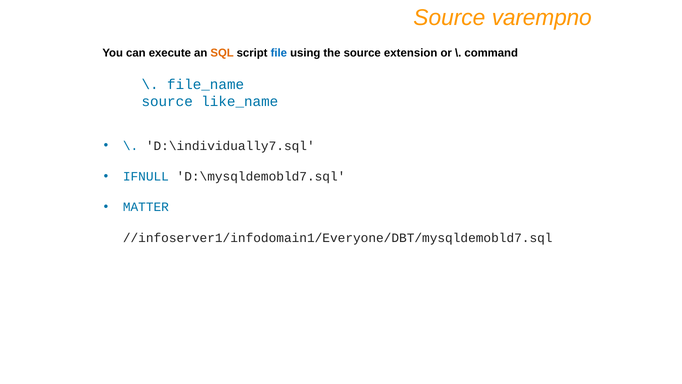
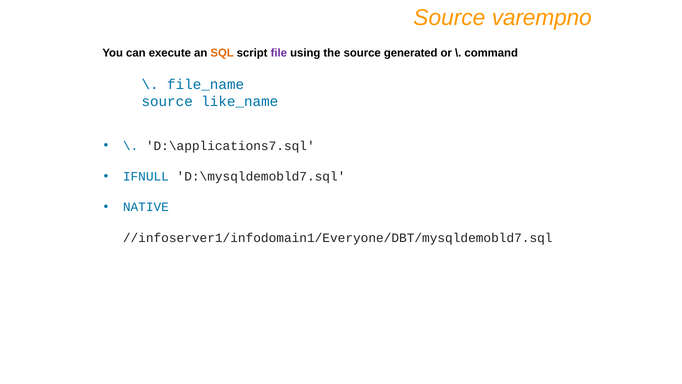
file colour: blue -> purple (279, 53)
extension: extension -> generated (411, 53)
D:\individually7.sql: D:\individually7.sql -> D:\applications7.sql (230, 146)
MATTER: MATTER -> NATIVE (146, 207)
